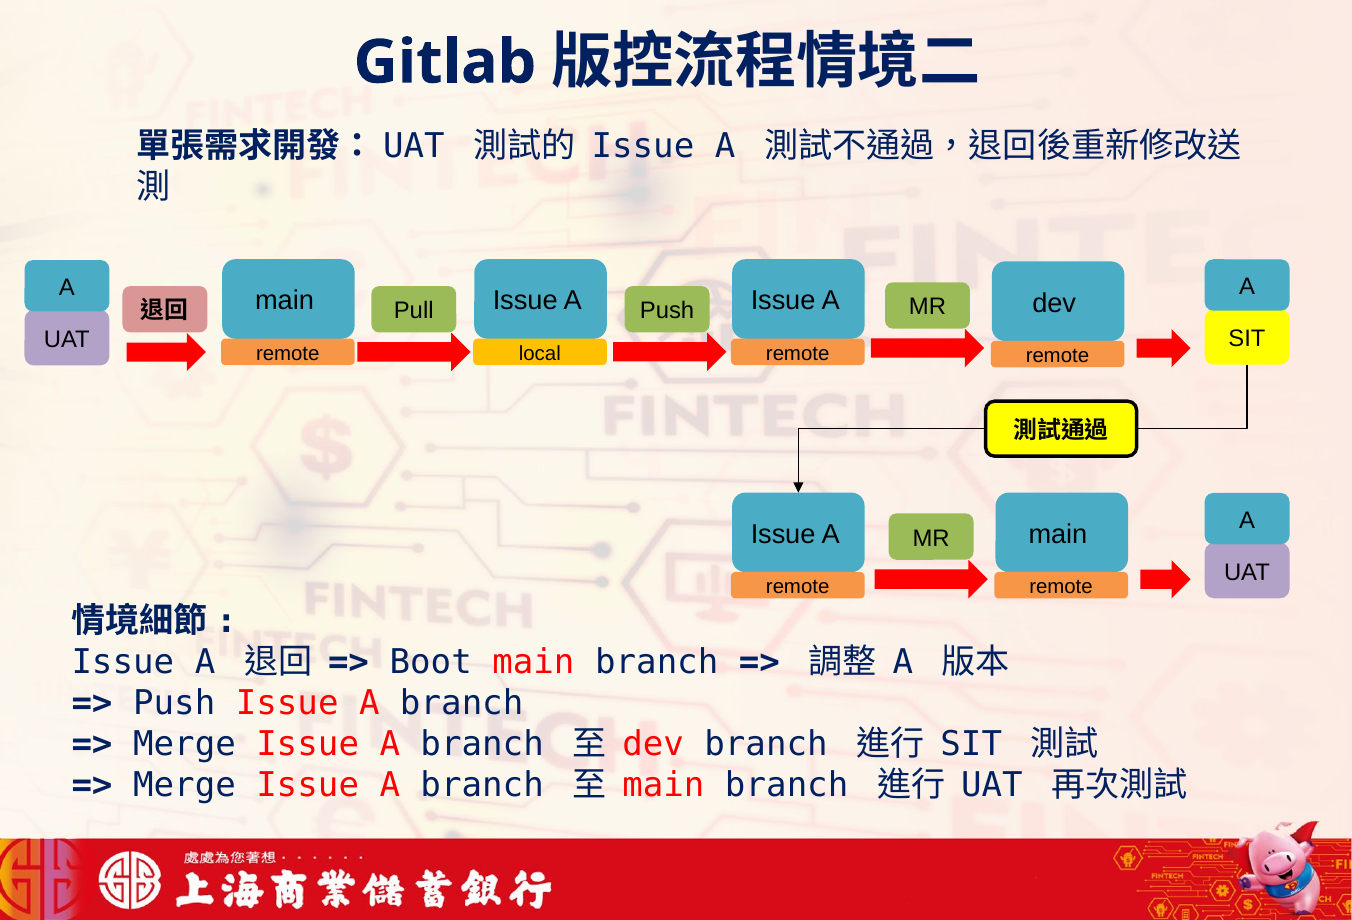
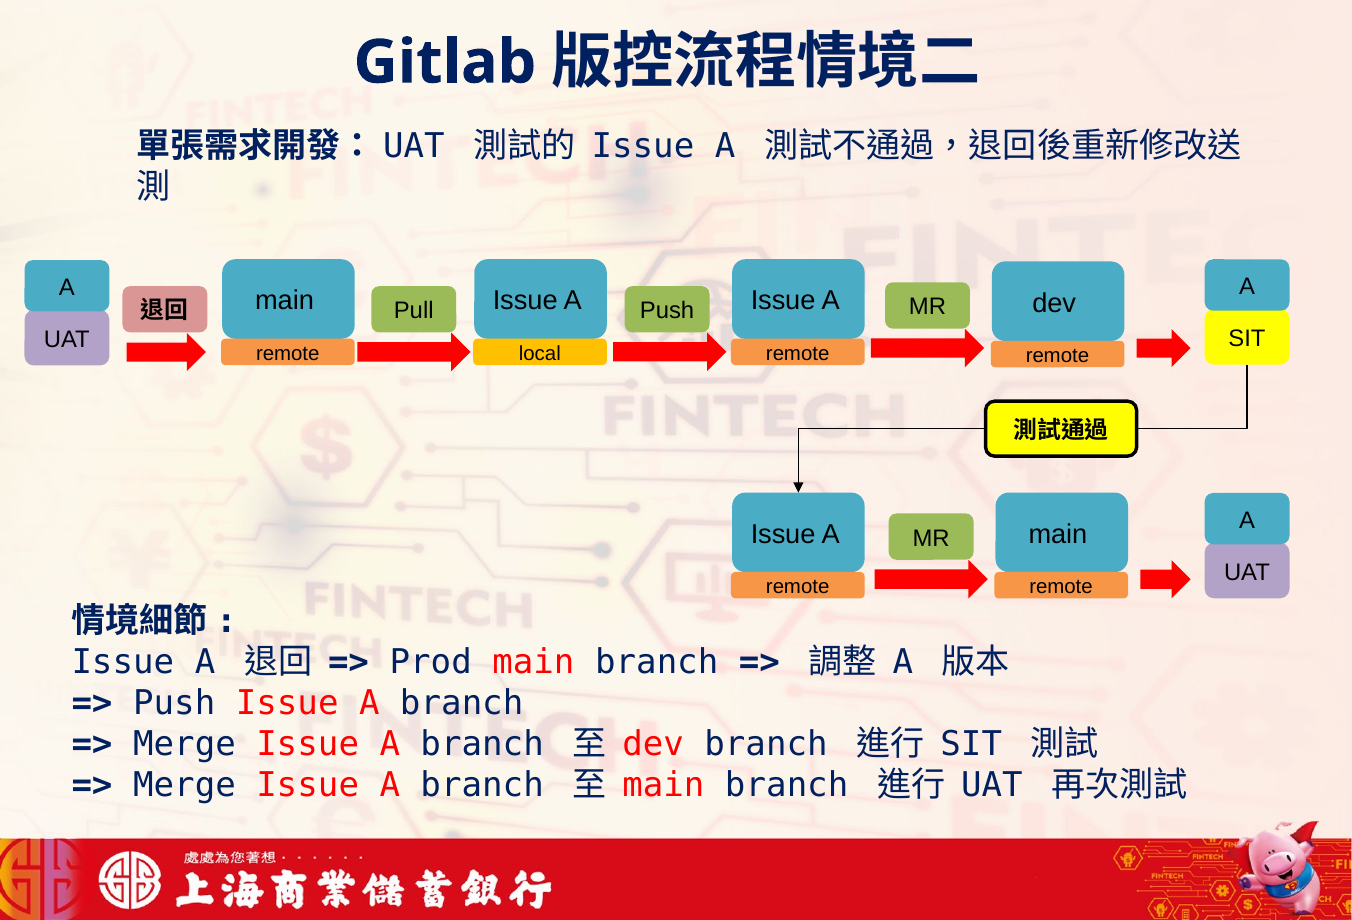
Boot: Boot -> Prod (431, 662)
